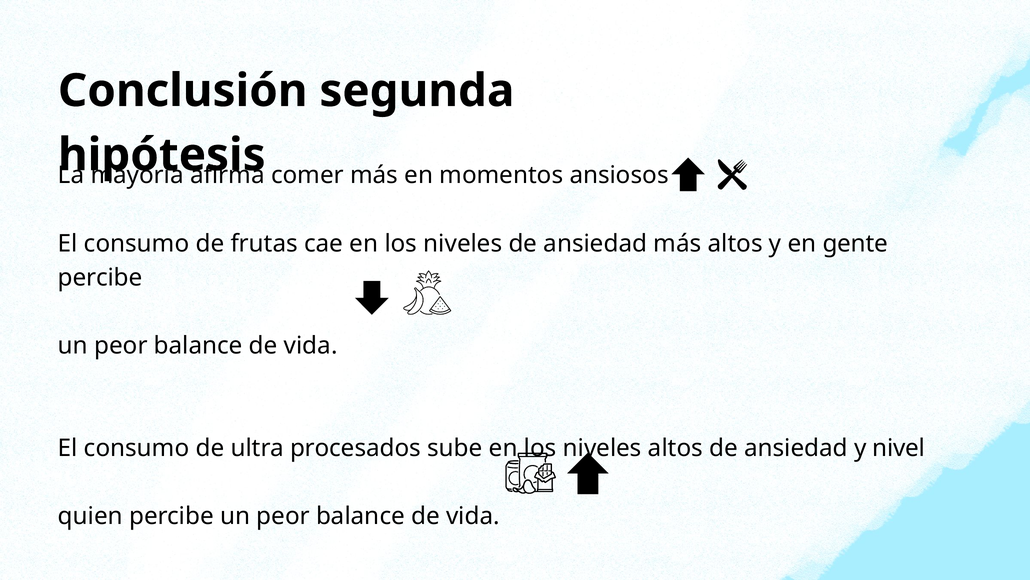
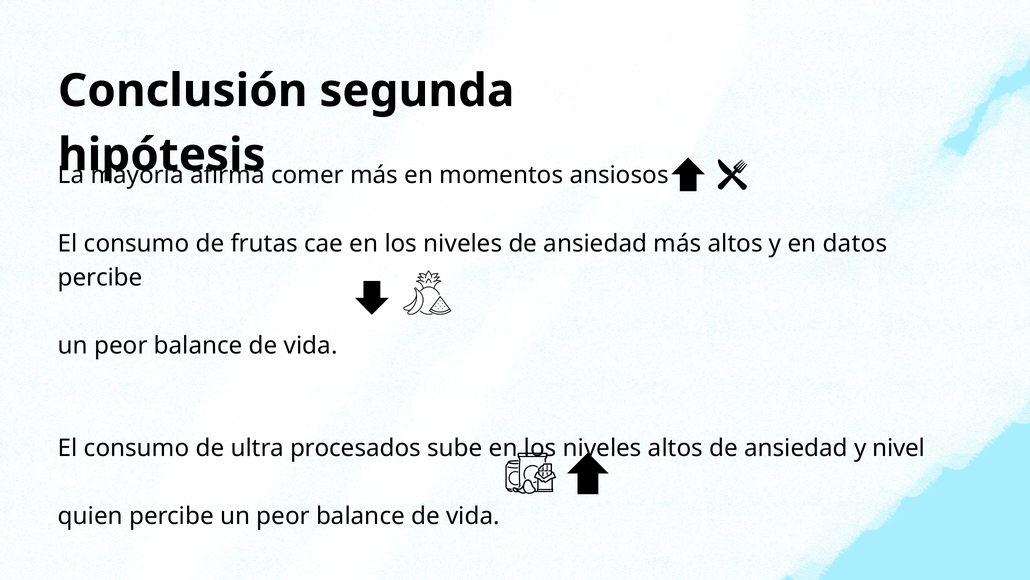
gente: gente -> datos (855, 243)
